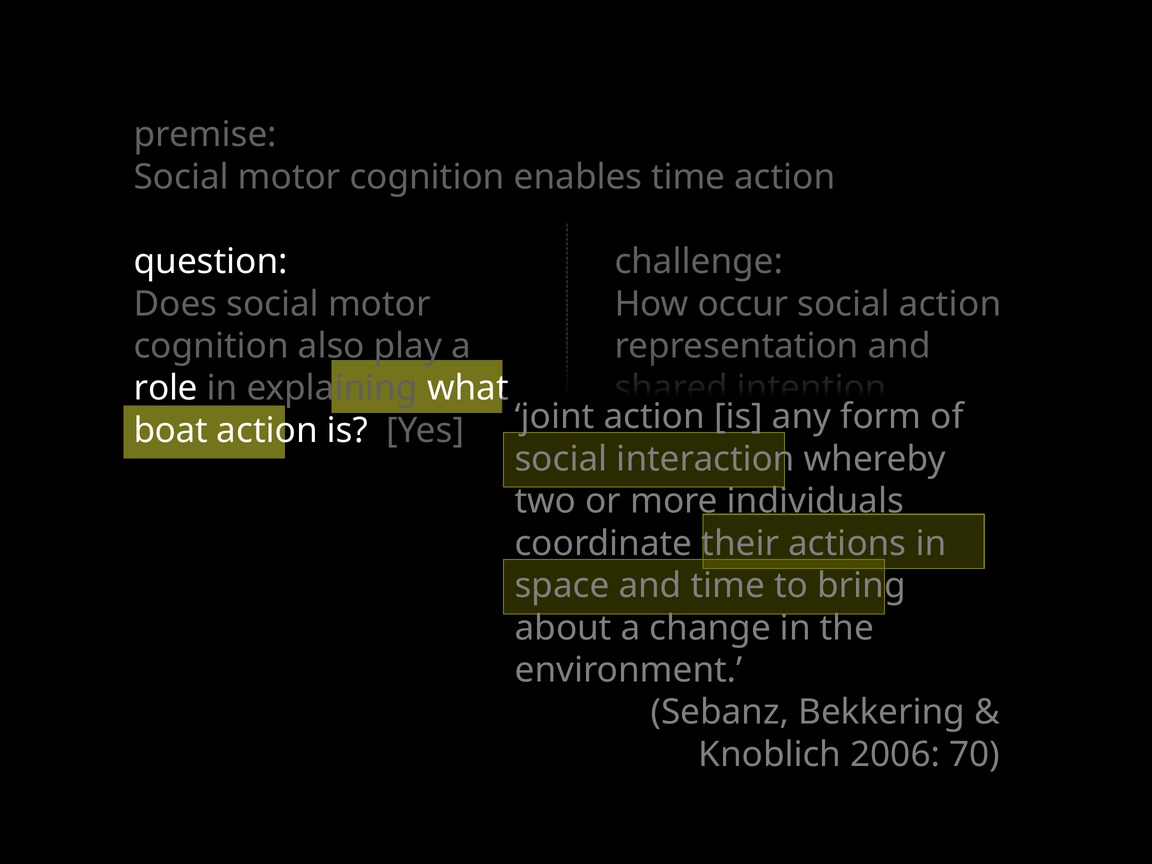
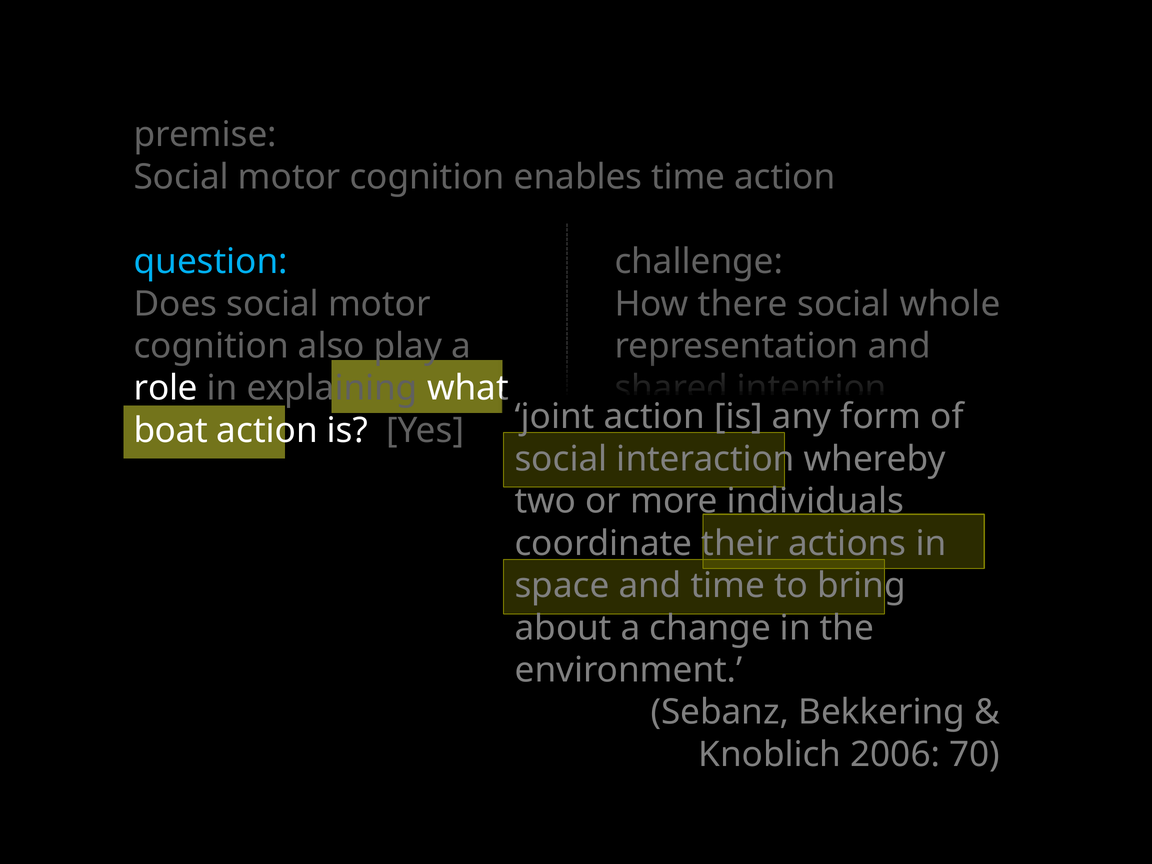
question colour: white -> light blue (211, 262)
occur: occur -> there (743, 304)
social action: action -> whole (950, 304)
